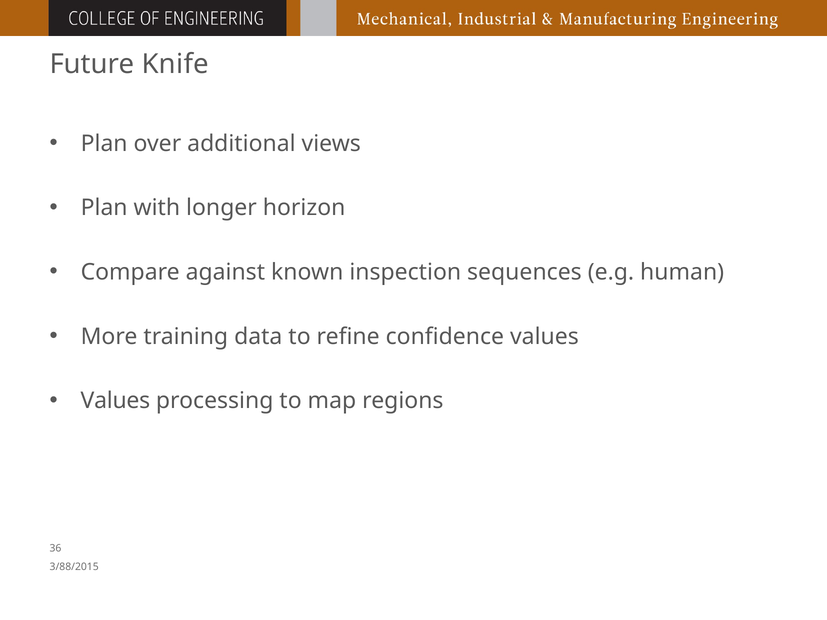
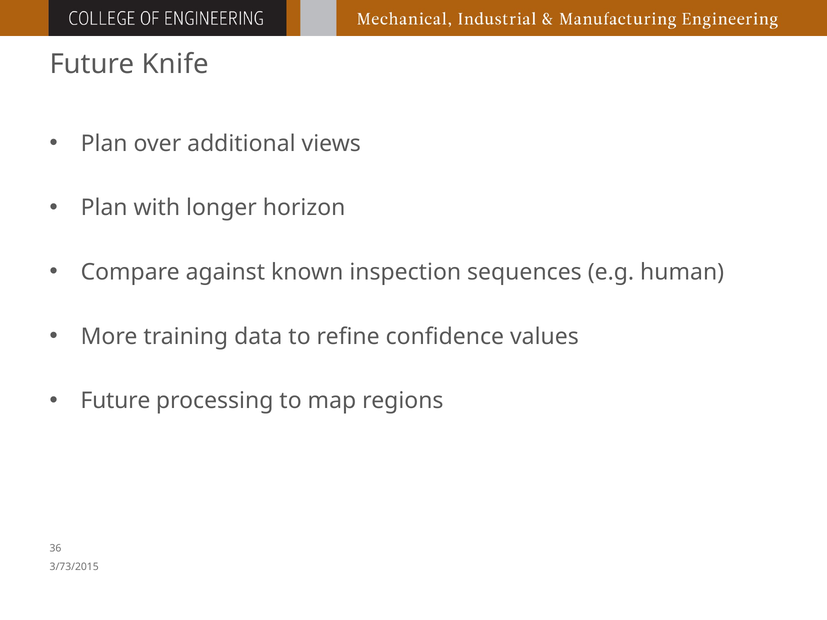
Values: Values -> Future (115, 401)
3/88/2015: 3/88/2015 -> 3/73/2015 (74, 567)
